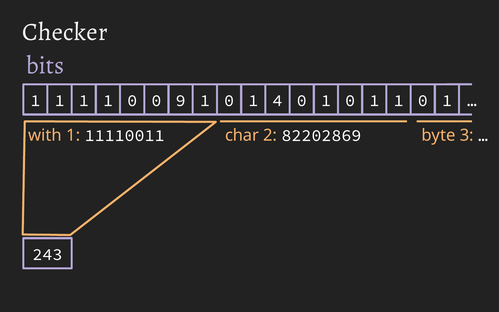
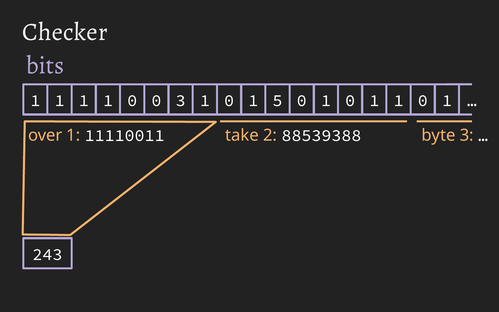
0 9: 9 -> 3 (181, 100)
4: 4 -> 5 (277, 100)
with: with -> over (45, 135)
char: char -> take (242, 135)
82202869: 82202869 -> 88539388 (321, 135)
